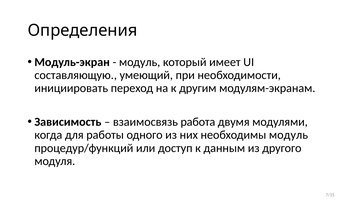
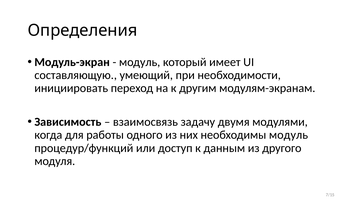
работа: работа -> задачу (198, 122)
